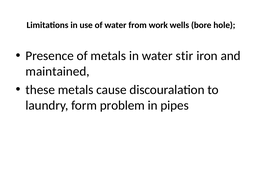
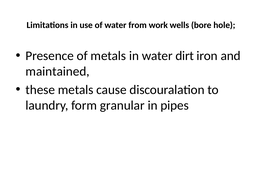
stir: stir -> dirt (185, 56)
problem: problem -> granular (122, 106)
